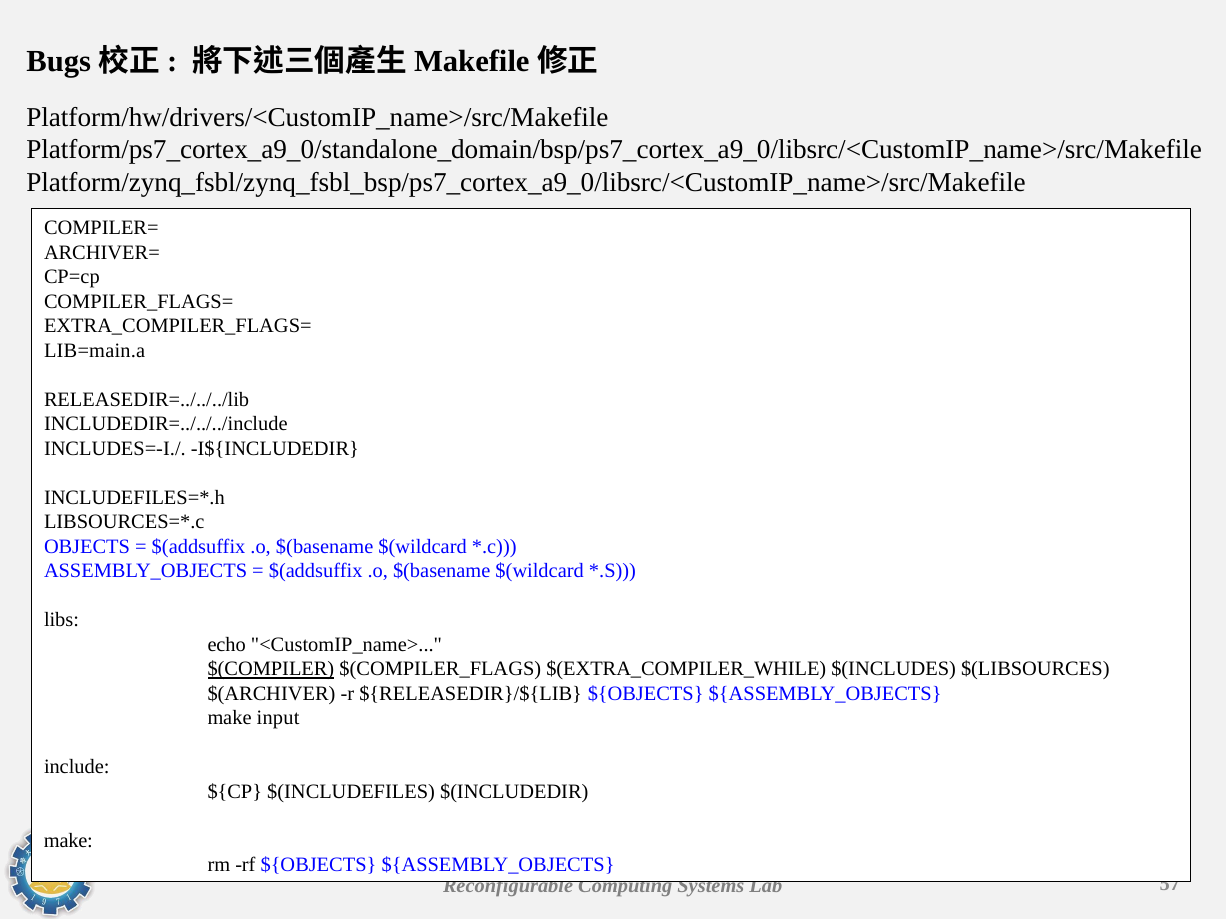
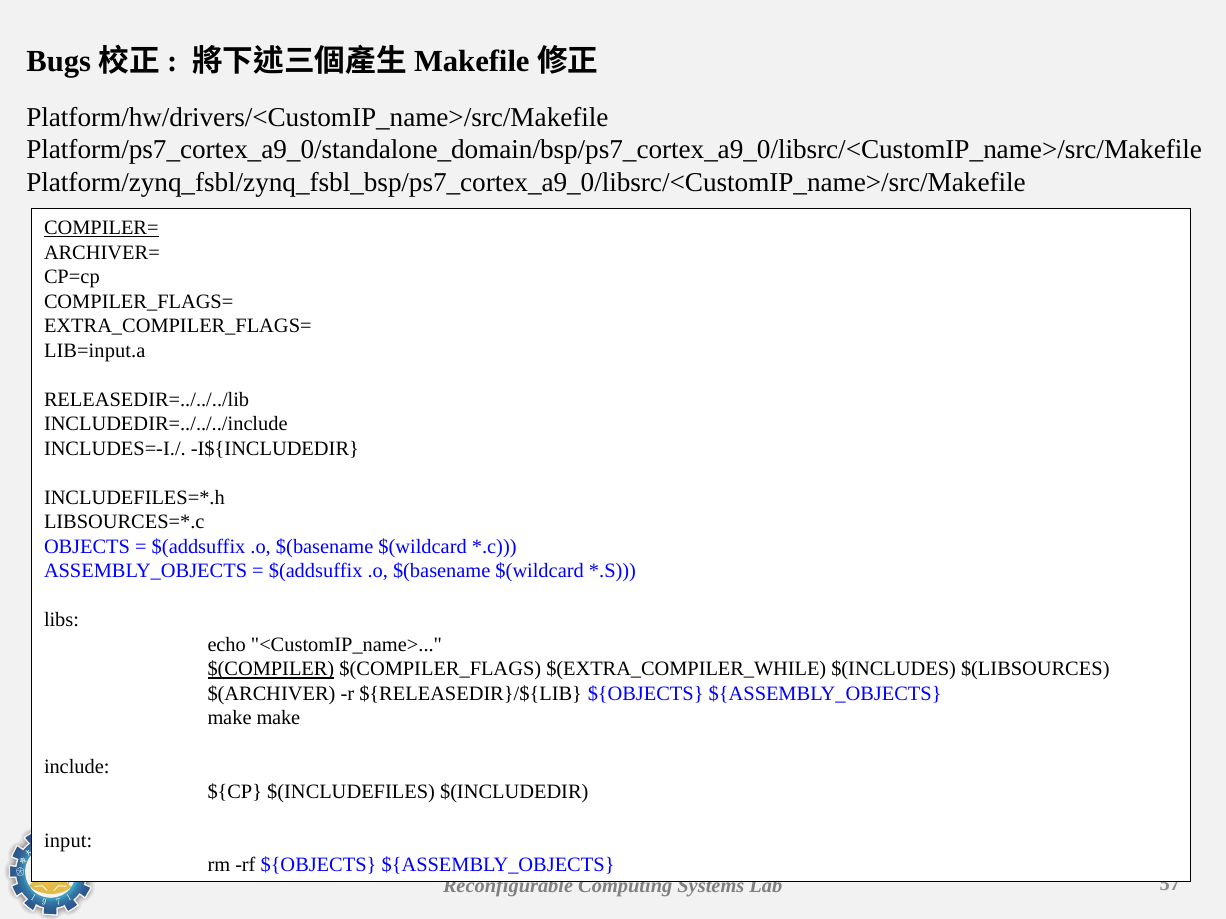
COMPILER= underline: none -> present (101, 228)
LIB=main.a: LIB=main.a -> LIB=input.a (95, 351)
make input: input -> make (278, 719)
make: make -> input (68, 841)
